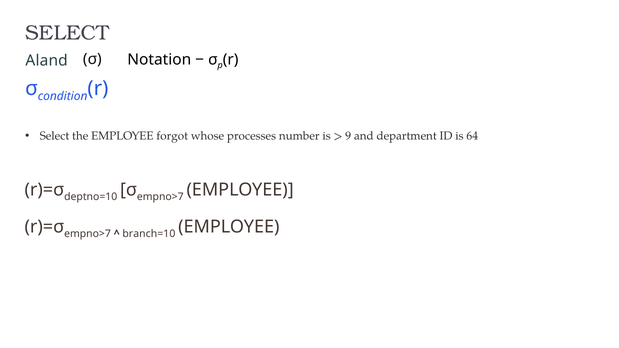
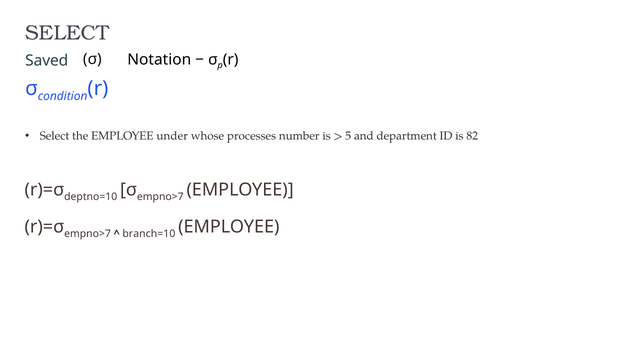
Aland: Aland -> Saved (47, 61)
forgot: forgot -> under (172, 136)
9: 9 -> 5 (348, 136)
64: 64 -> 82 (472, 136)
